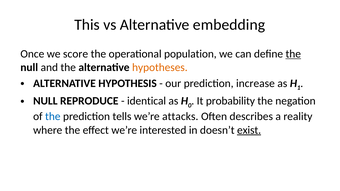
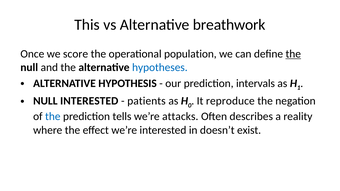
embedding: embedding -> breathwork (229, 25)
hypotheses colour: orange -> blue (160, 68)
increase: increase -> intervals (255, 83)
NULL REPRODUCE: REPRODUCE -> INTERESTED (89, 101)
identical: identical -> patients (146, 101)
probability: probability -> reproduce (230, 101)
exist underline: present -> none (249, 130)
